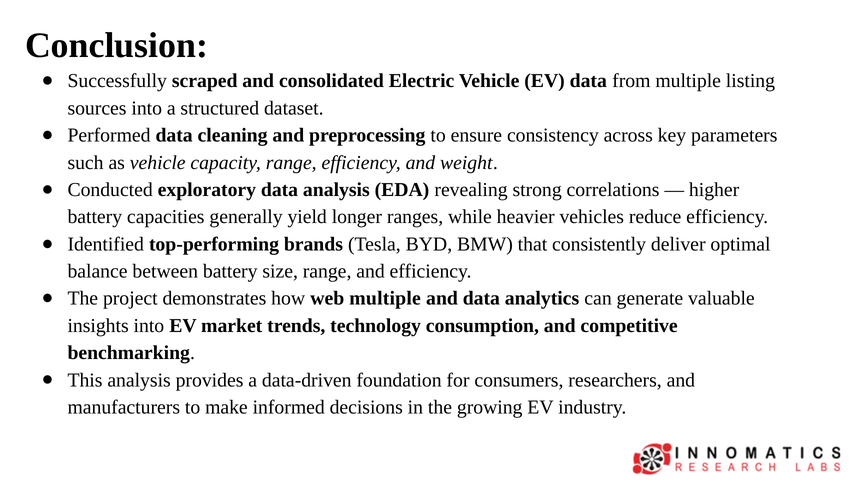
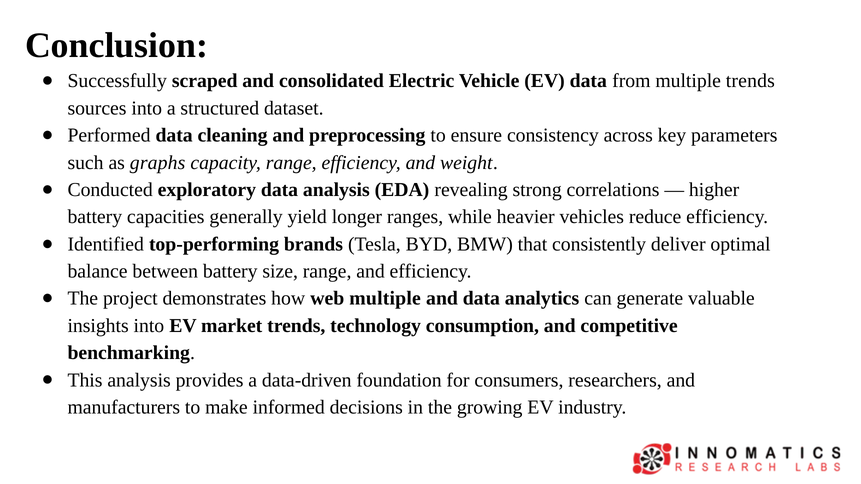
multiple listing: listing -> trends (750, 81)
as vehicle: vehicle -> graphs (158, 163)
